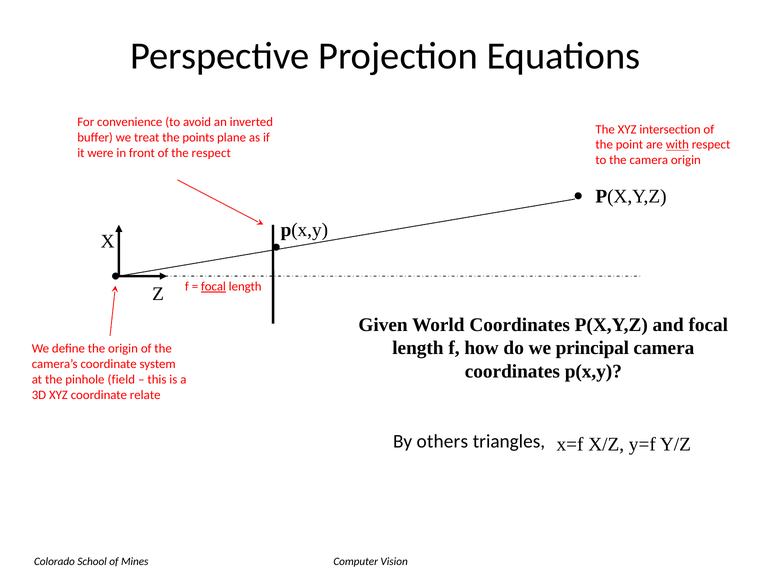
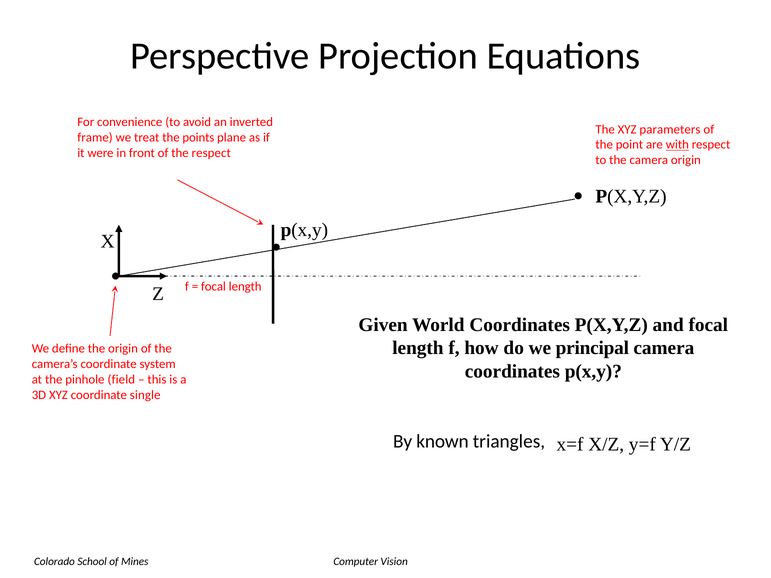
intersection: intersection -> parameters (670, 129)
buffer: buffer -> frame (95, 138)
focal underline: present -> none (213, 287)
relate: relate -> single (145, 395)
others: others -> known (442, 442)
